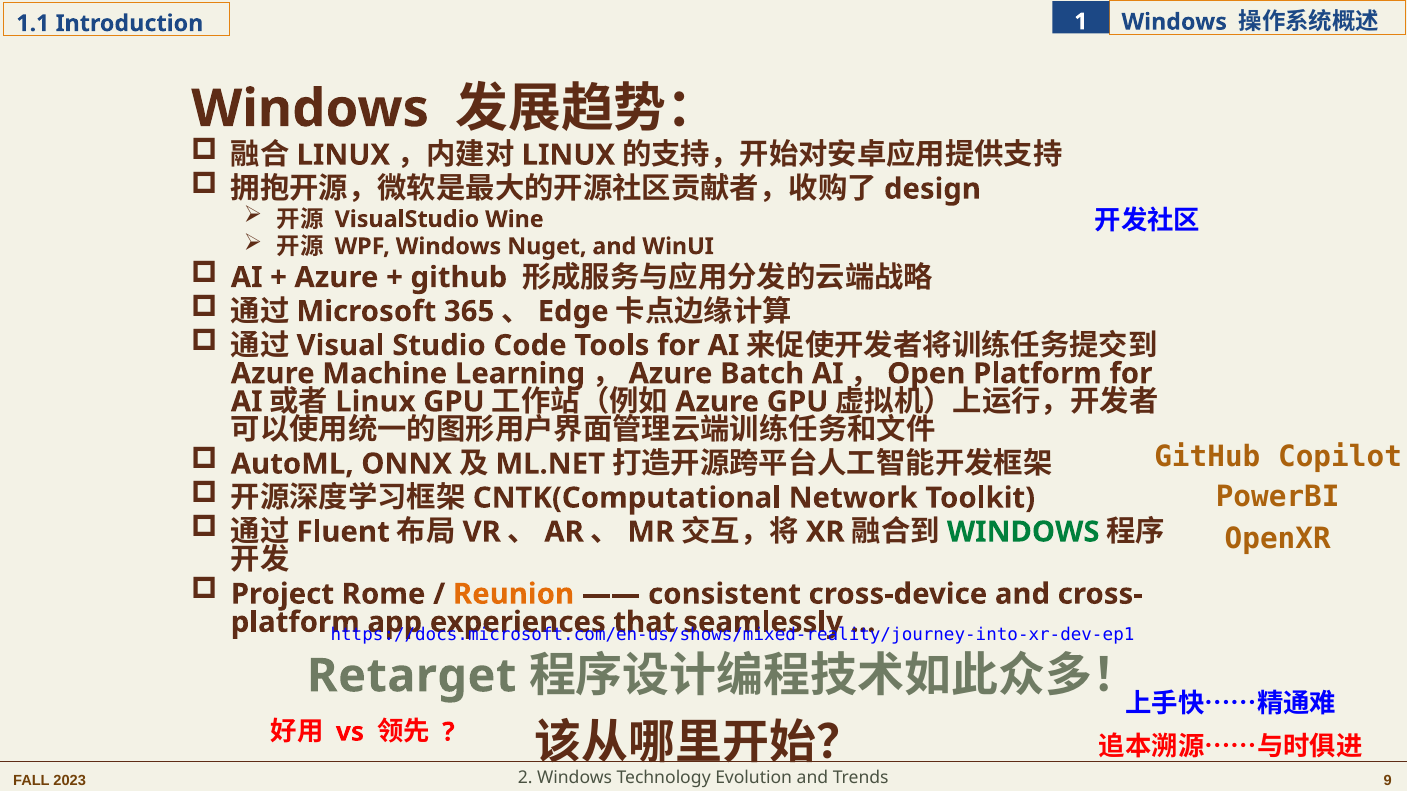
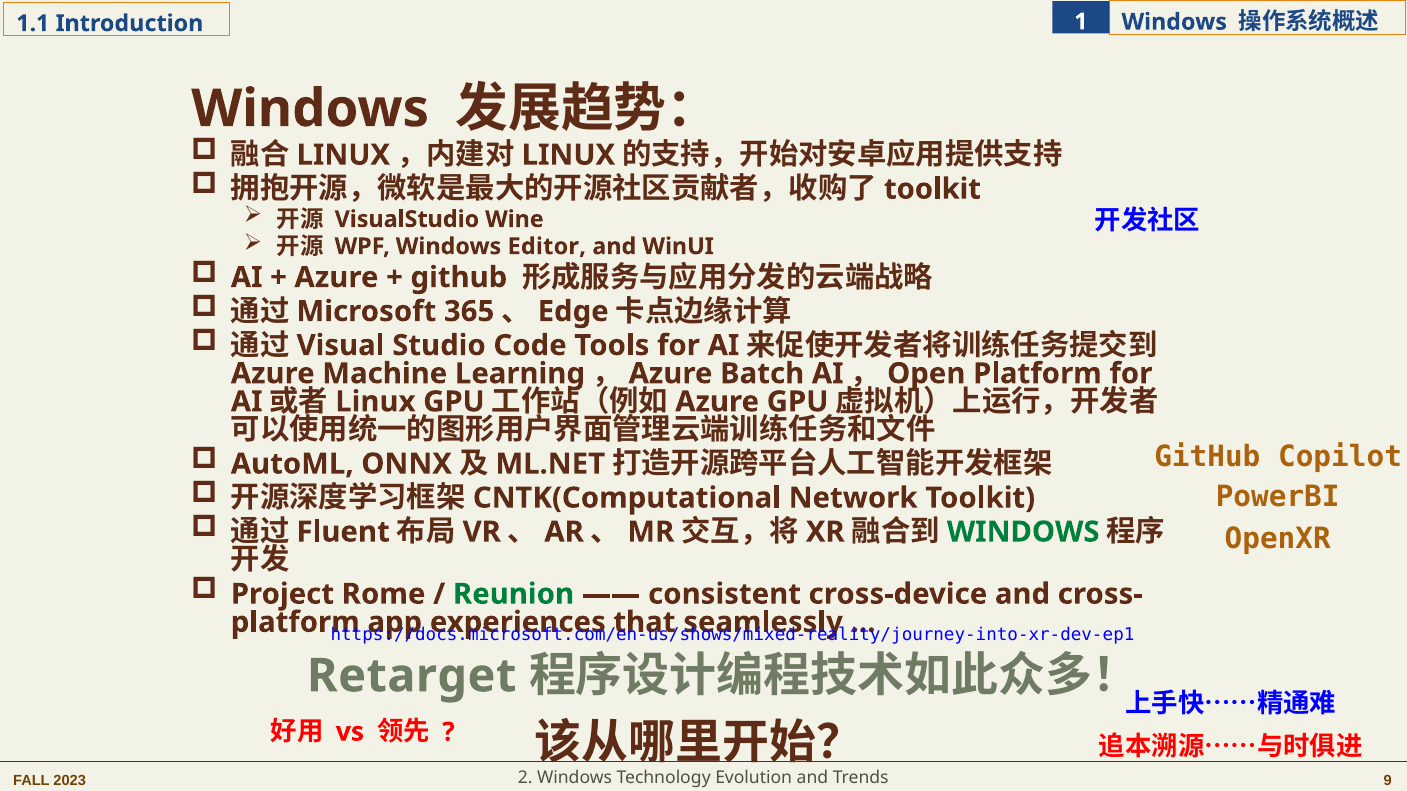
design: design -> toolkit (932, 189)
Nuget: Nuget -> Editor (547, 247)
Reunion colour: orange -> green (514, 594)
